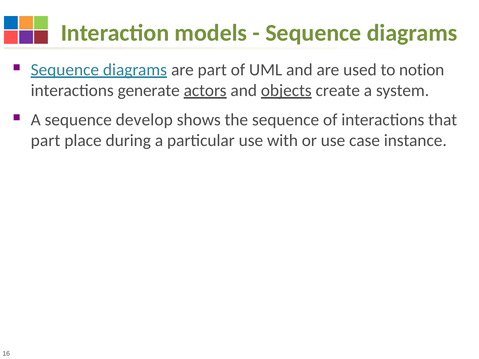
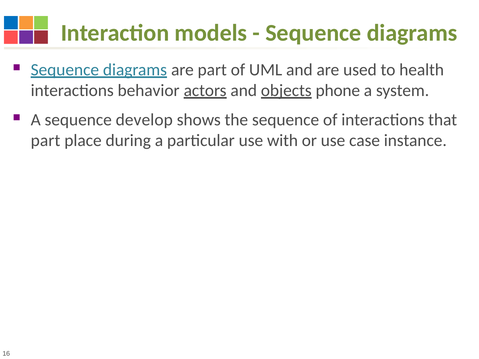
notion: notion -> health (422, 70)
generate: generate -> behavior (149, 91)
create: create -> phone (338, 91)
